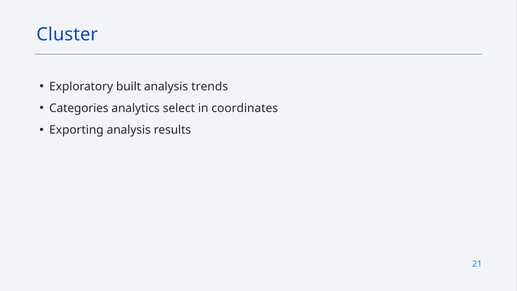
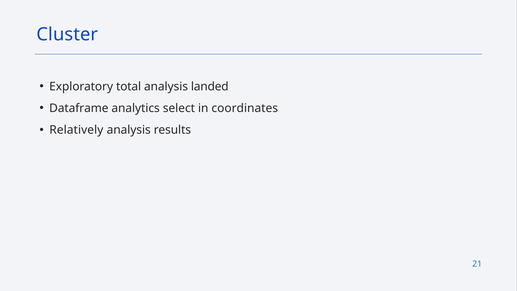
built: built -> total (129, 86)
trends: trends -> landed (210, 86)
Categories: Categories -> Dataframe (79, 108)
Exporting: Exporting -> Relatively (76, 130)
